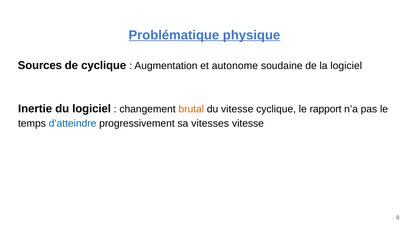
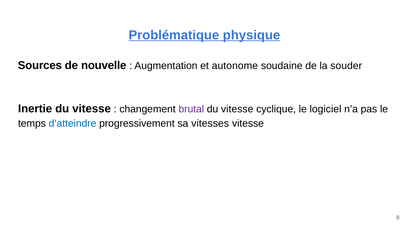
de cyclique: cyclique -> nouvelle (104, 65)
la logiciel: logiciel -> souder (346, 66)
Inertie du logiciel: logiciel -> vitesse (92, 109)
brutal colour: orange -> purple (191, 109)
rapport: rapport -> logiciel (326, 109)
